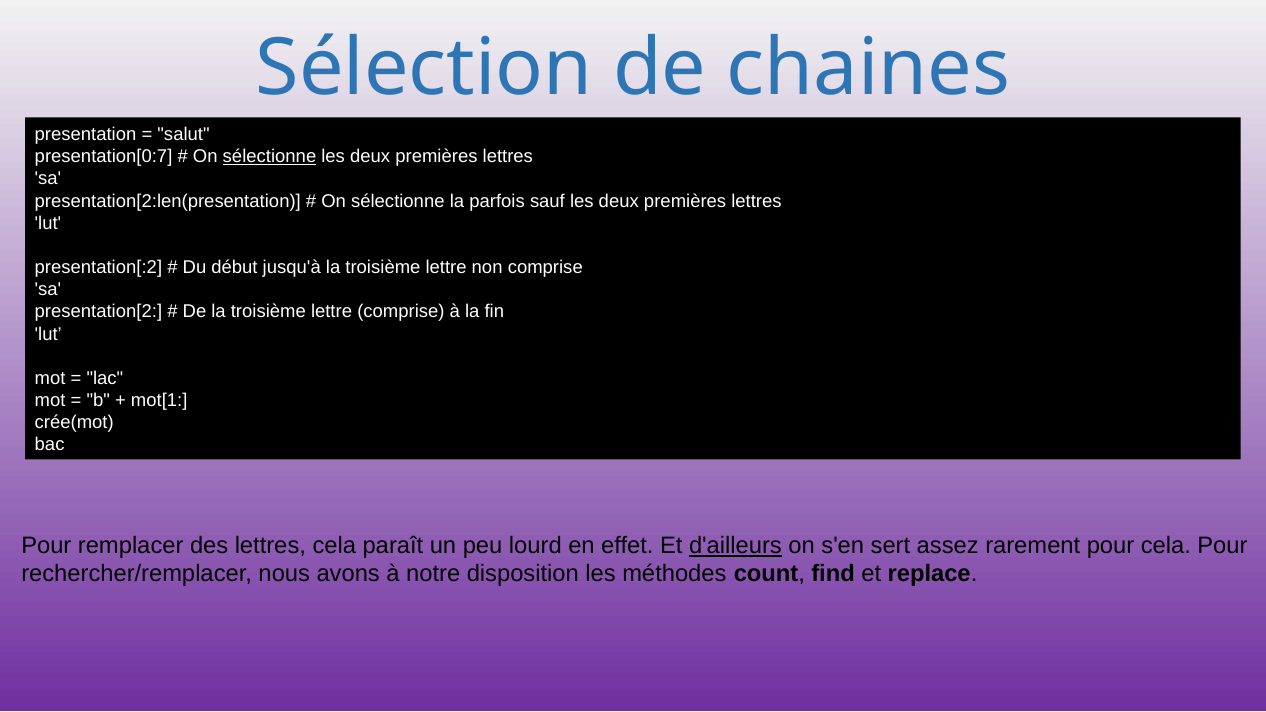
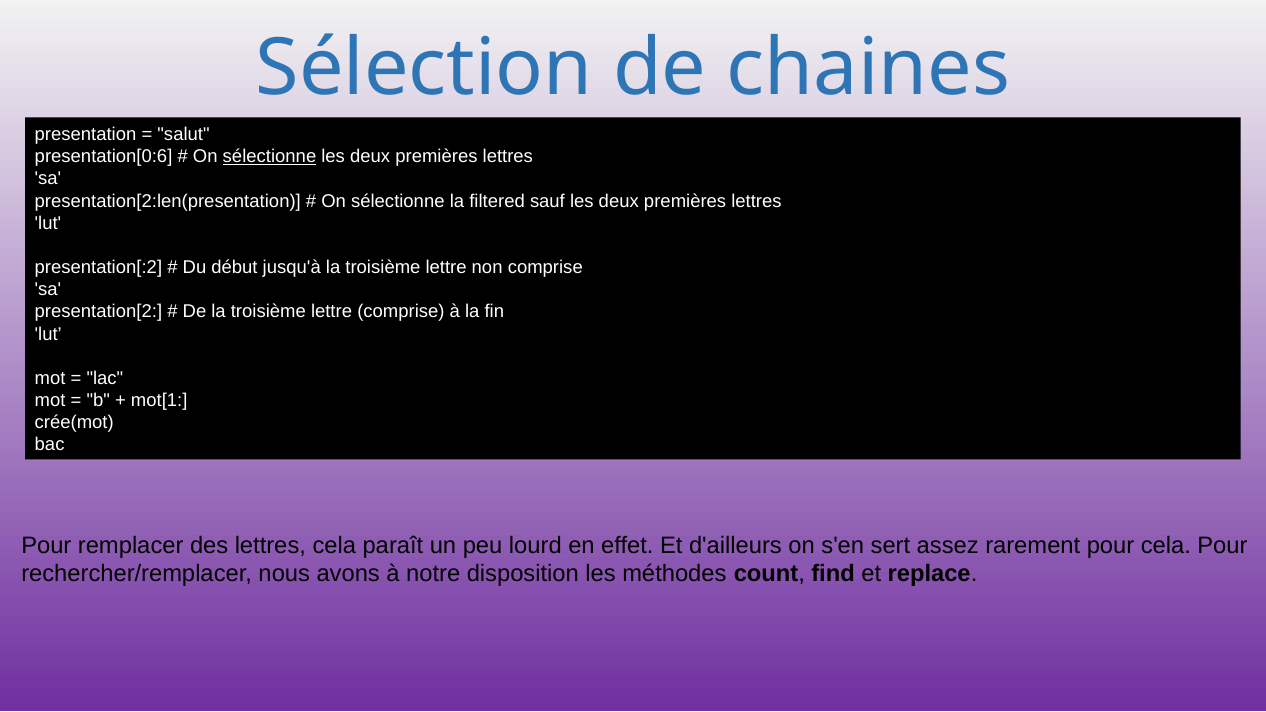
presentation[0:7: presentation[0:7 -> presentation[0:6 (104, 157)
parfois: parfois -> filtered (497, 201)
d'ailleurs underline: present -> none (735, 546)
